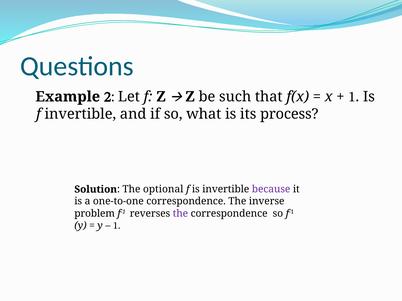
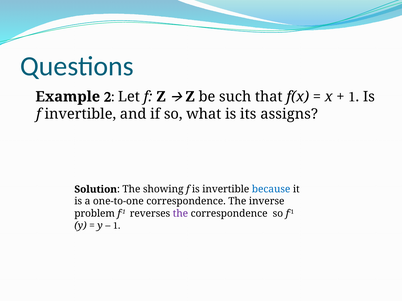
process: process -> assigns (289, 114)
optional: optional -> showing (163, 190)
because colour: purple -> blue (271, 190)
